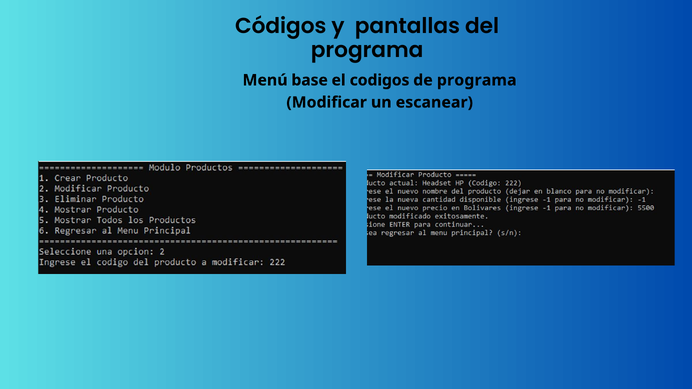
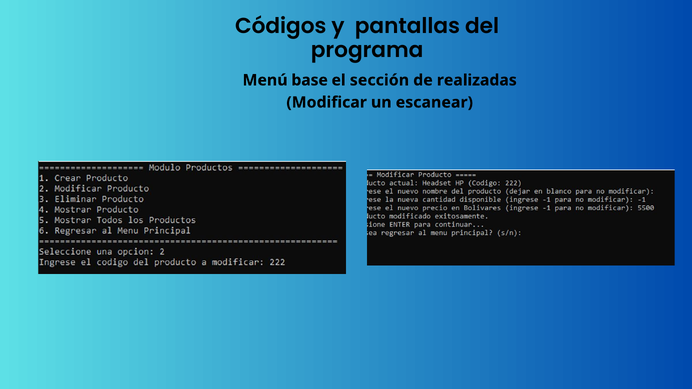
codigos: codigos -> sección (379, 80)
de programa: programa -> realizadas (477, 80)
